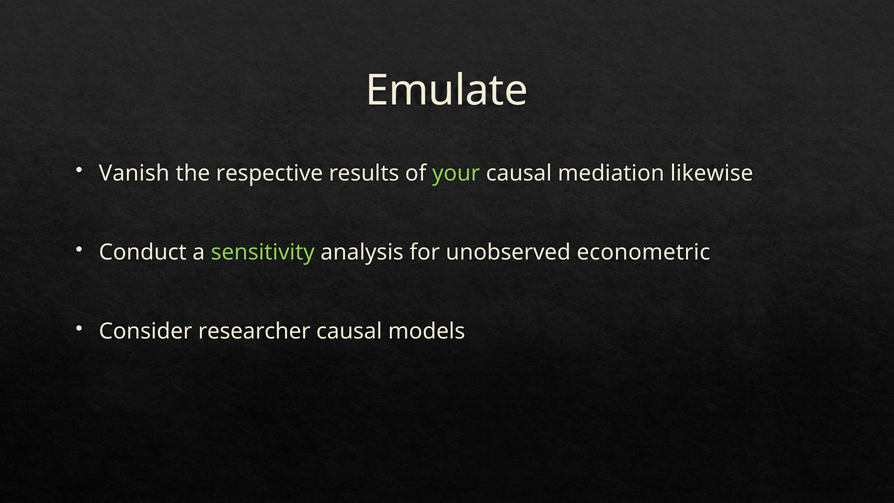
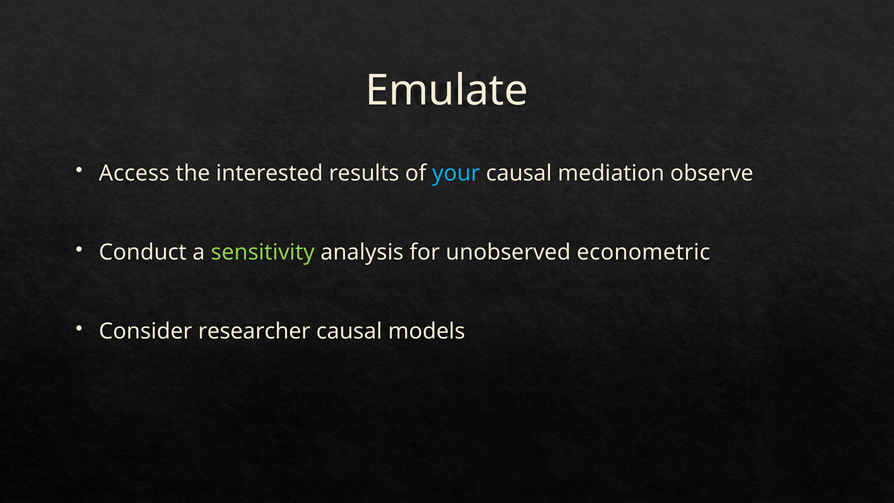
Vanish: Vanish -> Access (134, 173)
respective: respective -> interested (270, 173)
your colour: light green -> light blue (456, 173)
likewise: likewise -> observe (712, 173)
